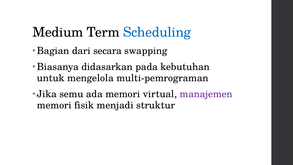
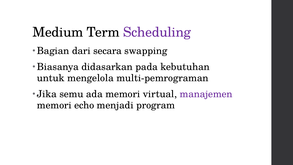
Scheduling colour: blue -> purple (157, 32)
fisik: fisik -> echo (84, 105)
struktur: struktur -> program (156, 105)
